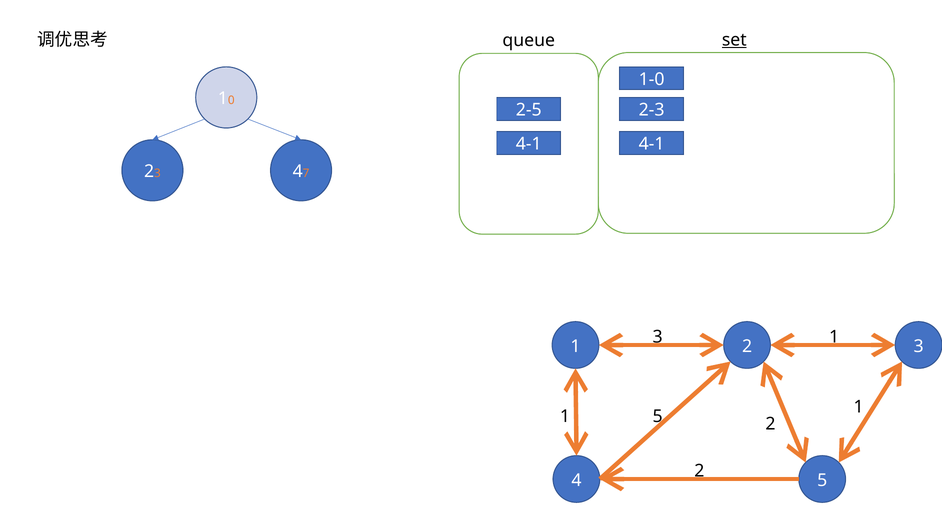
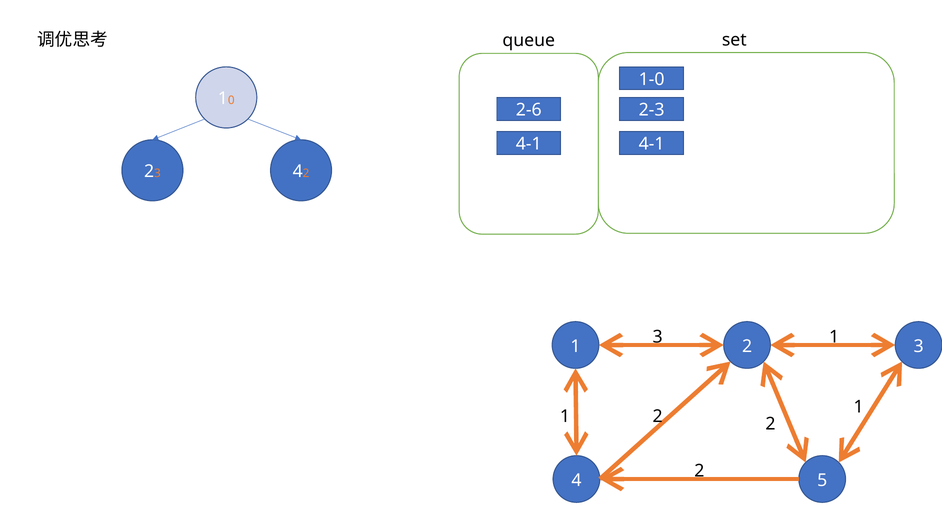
set underline: present -> none (734, 40)
2-5: 2-5 -> 2-6 (529, 110)
7: 7 -> 2 (306, 173)
5: 5 -> 2 (658, 416)
